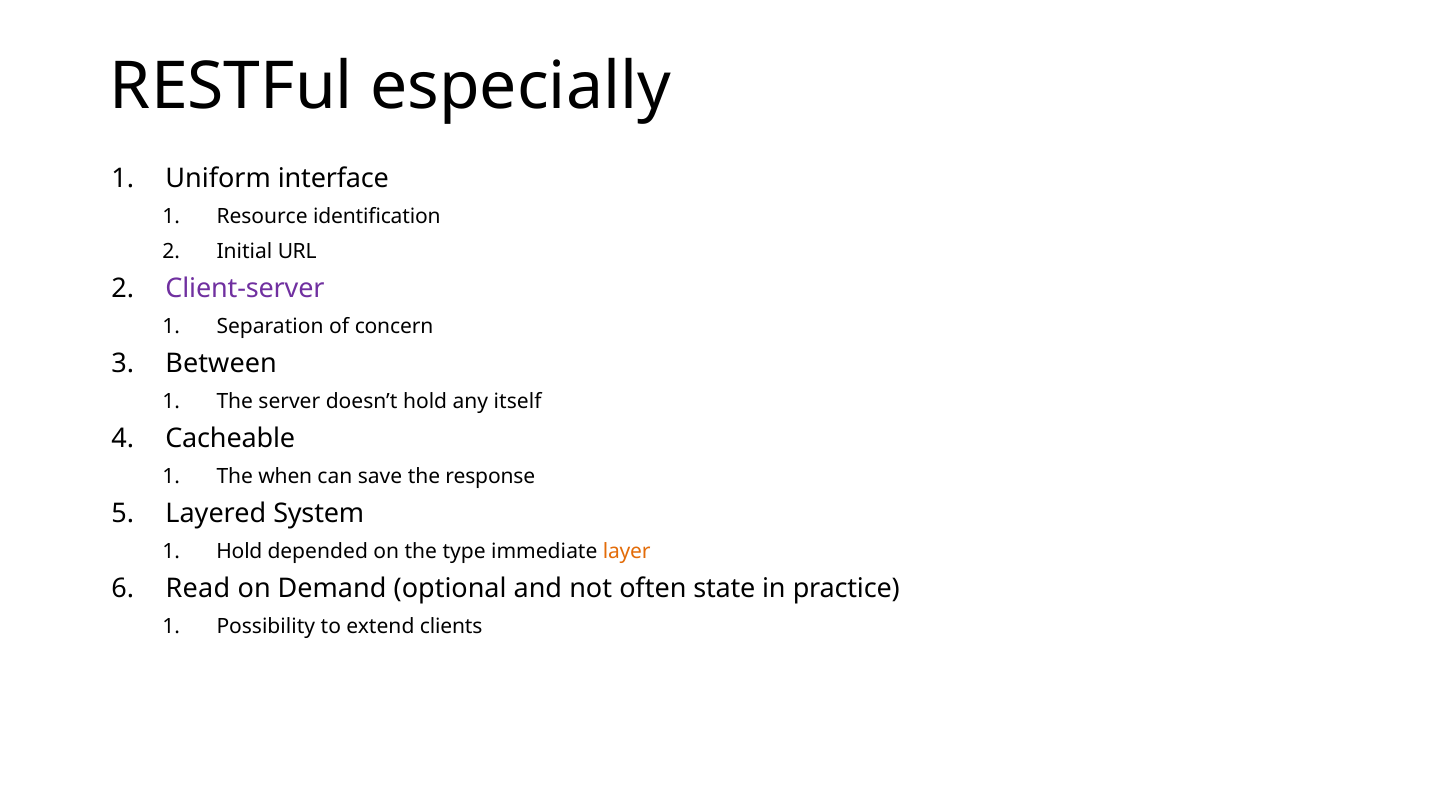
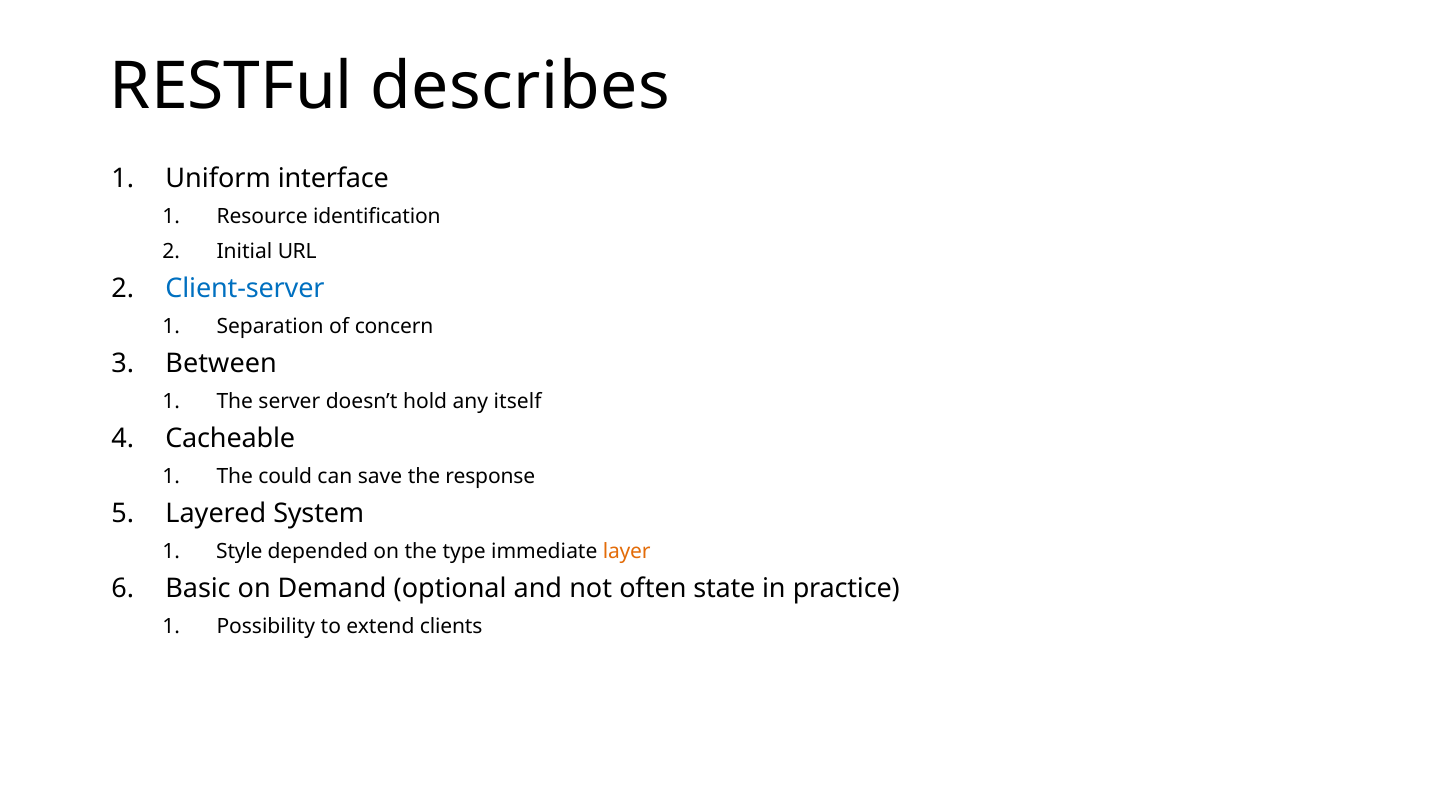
especially: especially -> describes (520, 87)
Client-server colour: purple -> blue (245, 288)
when: when -> could (285, 477)
Hold: Hold -> Style (239, 552)
Read: Read -> Basic (198, 589)
